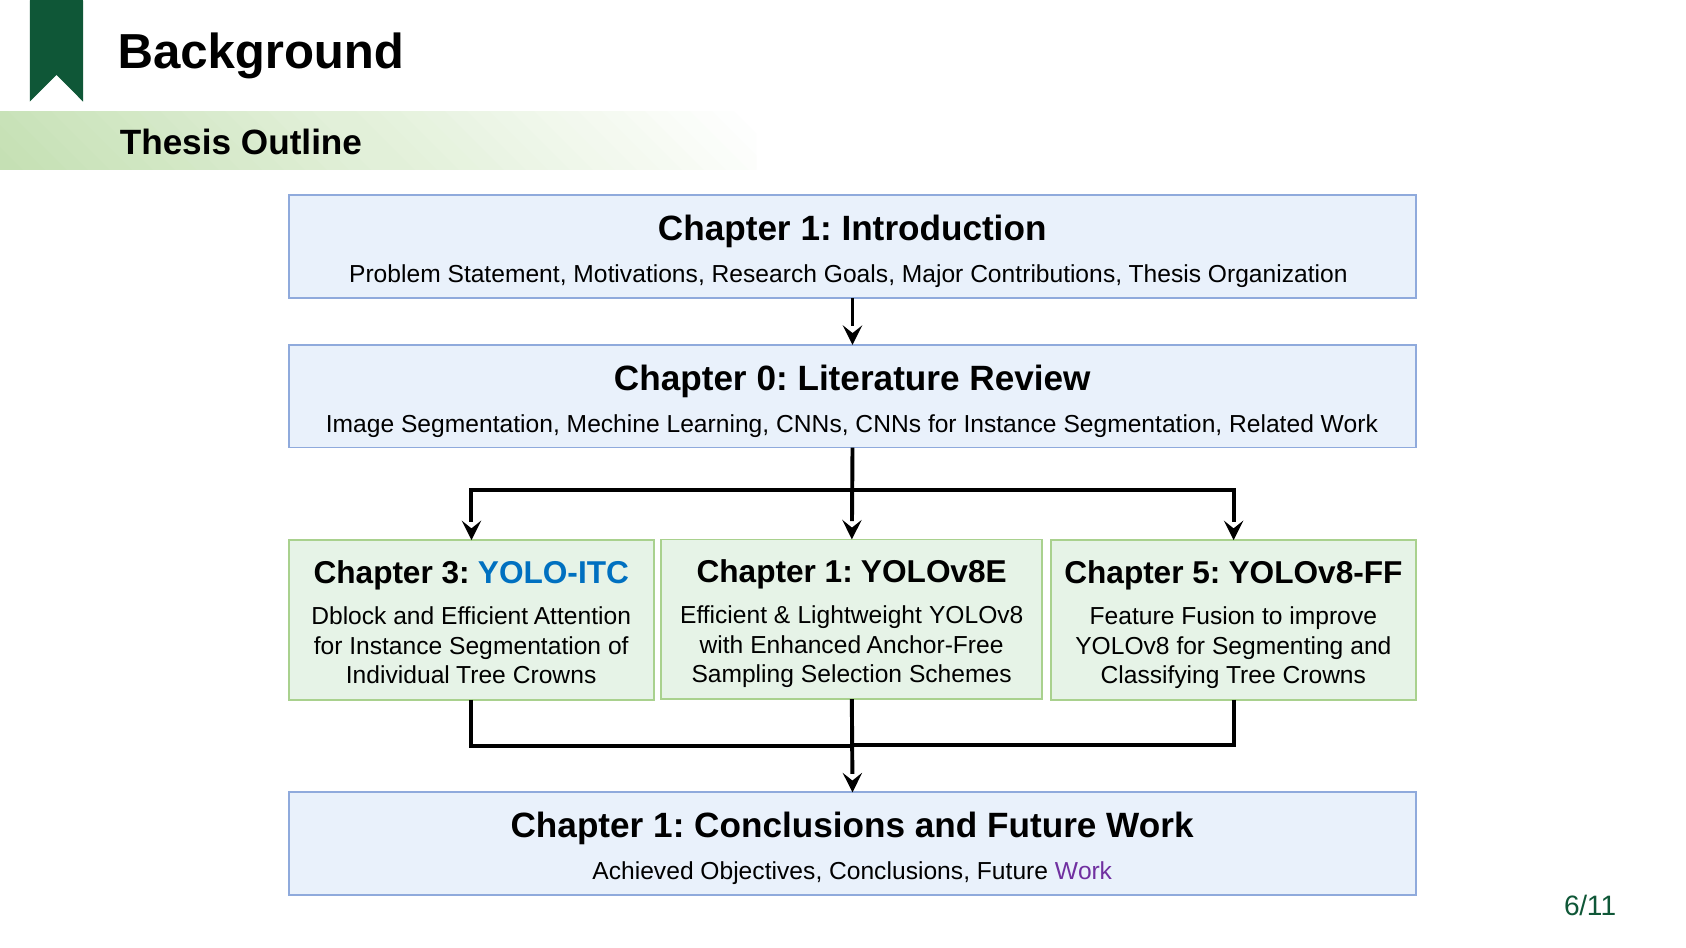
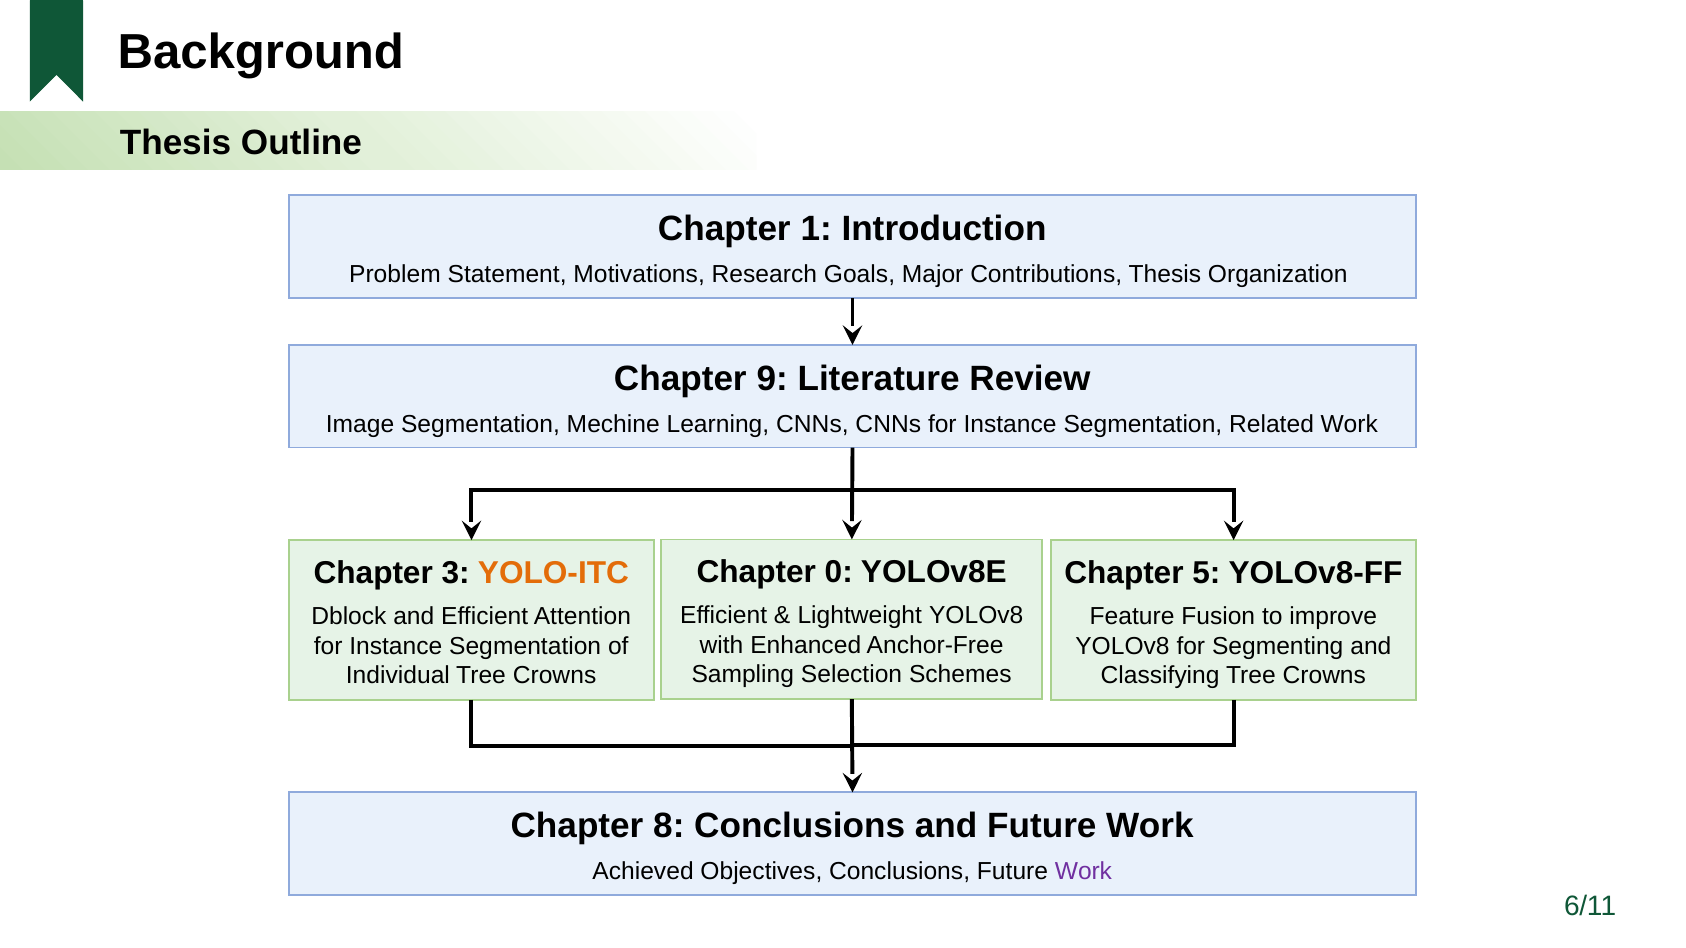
0: 0 -> 9 (772, 379)
1: 1 -> 0 (839, 572)
YOLO-ITC colour: blue -> orange (553, 573)
1: 1 -> 8 (669, 826)
